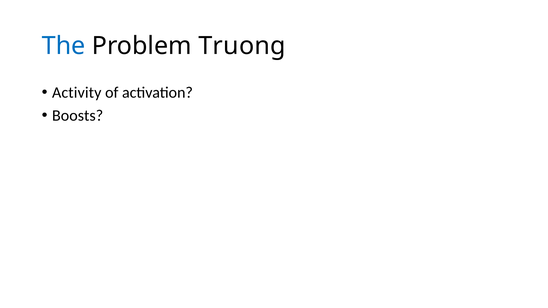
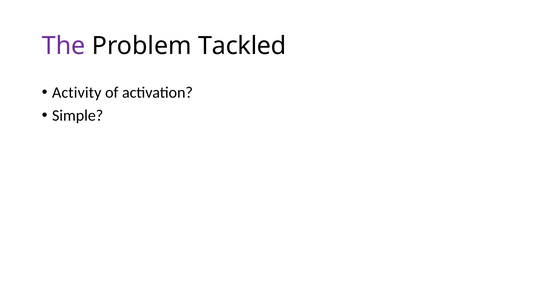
The colour: blue -> purple (64, 46)
Truong: Truong -> Tackled (242, 46)
Boosts: Boosts -> Simple (78, 116)
